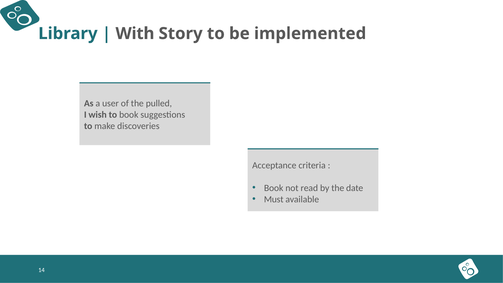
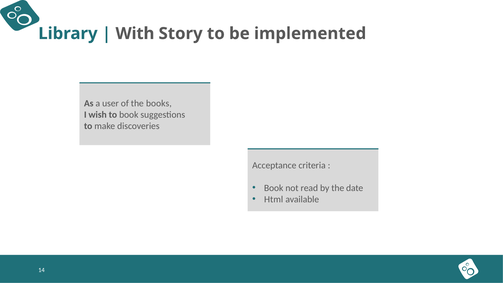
pulled: pulled -> books (159, 103)
Must: Must -> Html (274, 199)
